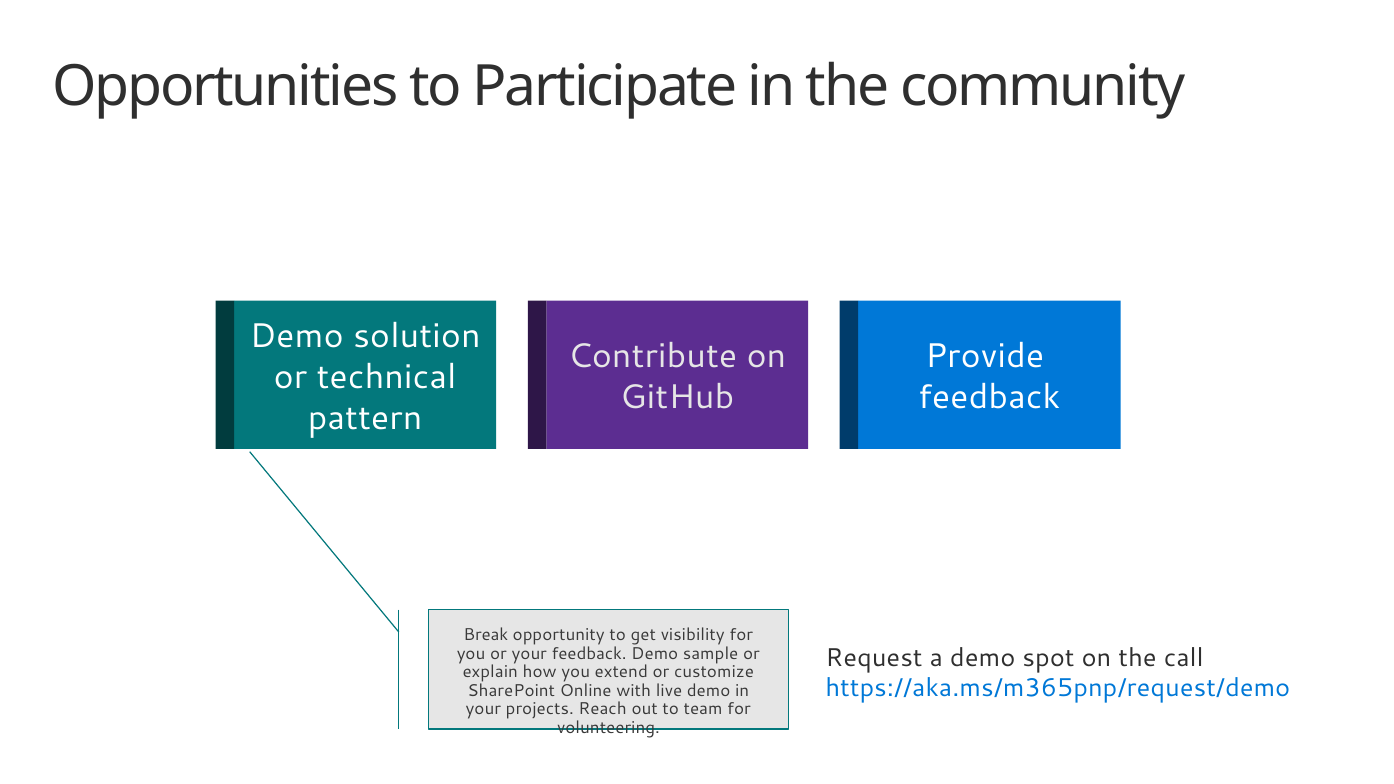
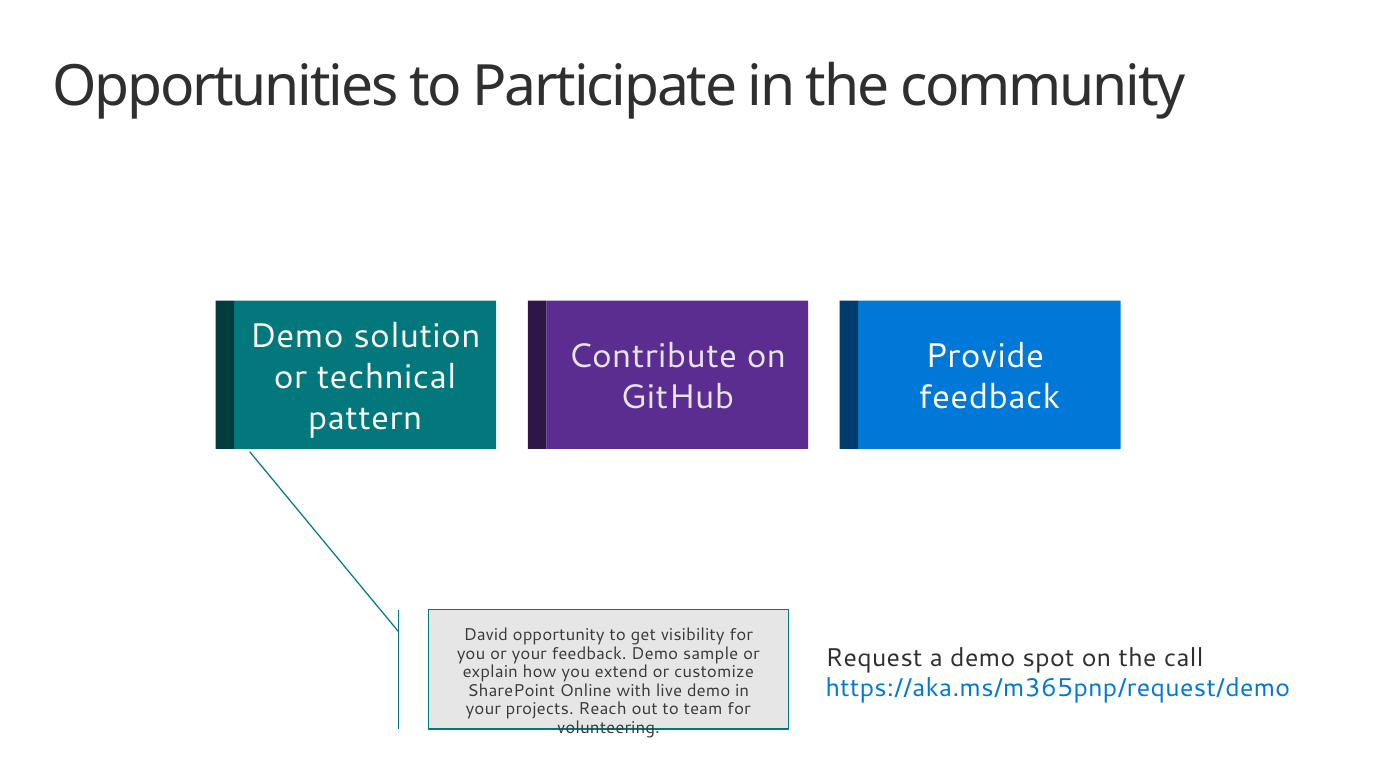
Break: Break -> David (486, 635)
